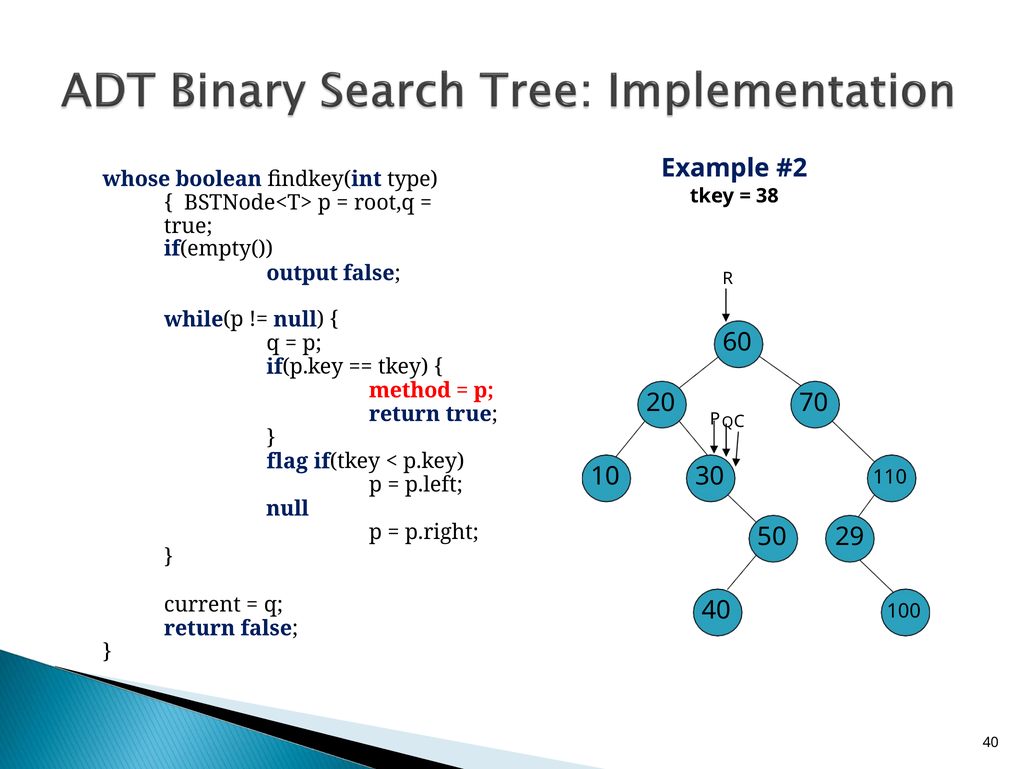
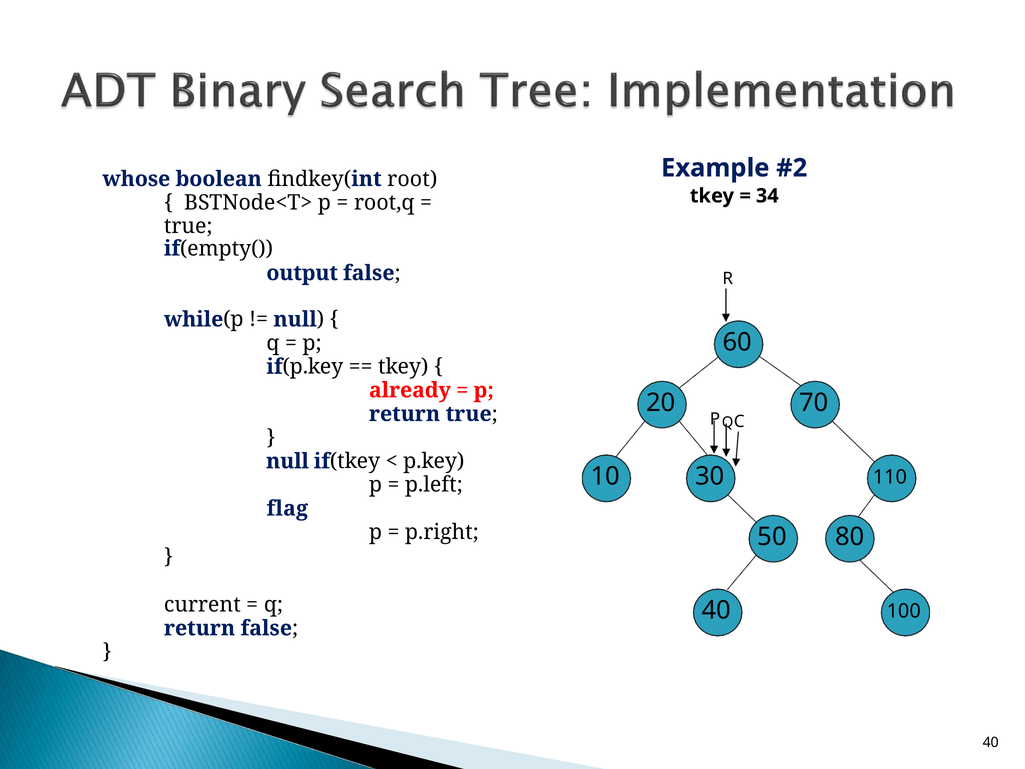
type: type -> root (412, 179)
38: 38 -> 34 (767, 196)
method: method -> already (410, 390)
flag: flag -> null (287, 461)
null: null -> flag (287, 508)
29: 29 -> 80 (850, 537)
